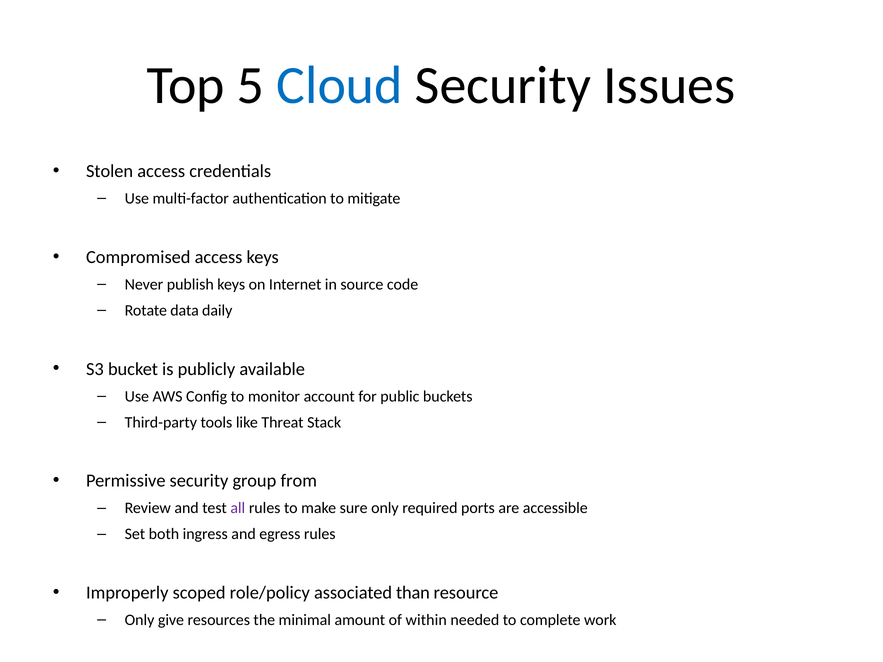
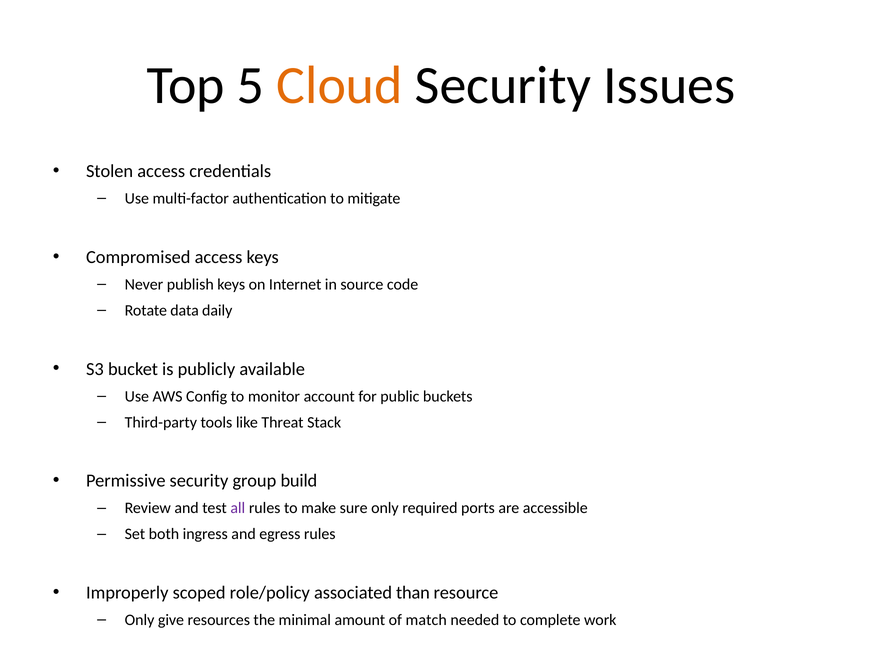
Cloud colour: blue -> orange (340, 85)
from: from -> build (299, 481)
within: within -> match (426, 620)
